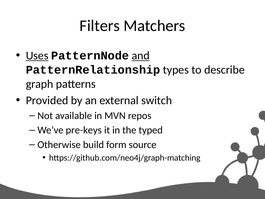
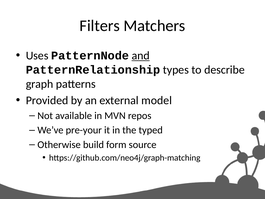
Uses underline: present -> none (37, 56)
switch: switch -> model (157, 100)
pre-keys: pre-keys -> pre-your (84, 130)
